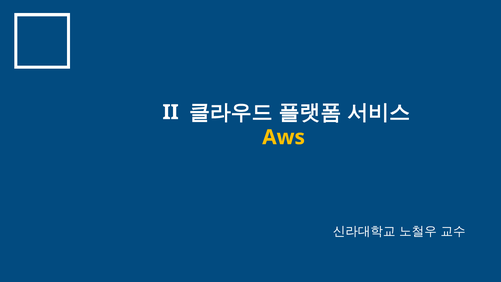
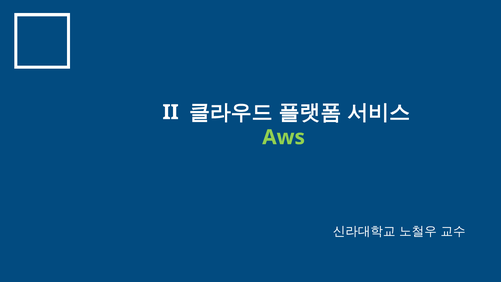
Aws colour: yellow -> light green (284, 137)
